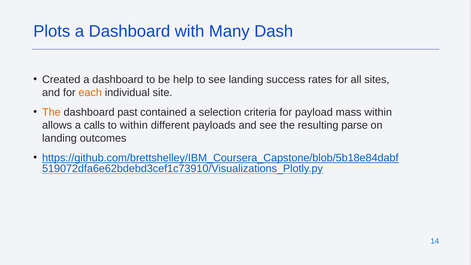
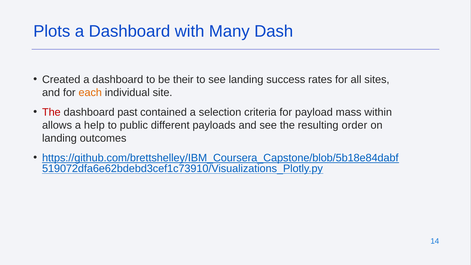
help: help -> their (183, 80)
The colour: orange -> red (51, 112)
calls: calls -> help (94, 125)
to within: within -> public (134, 125)
parse: parse -> order (354, 125)
